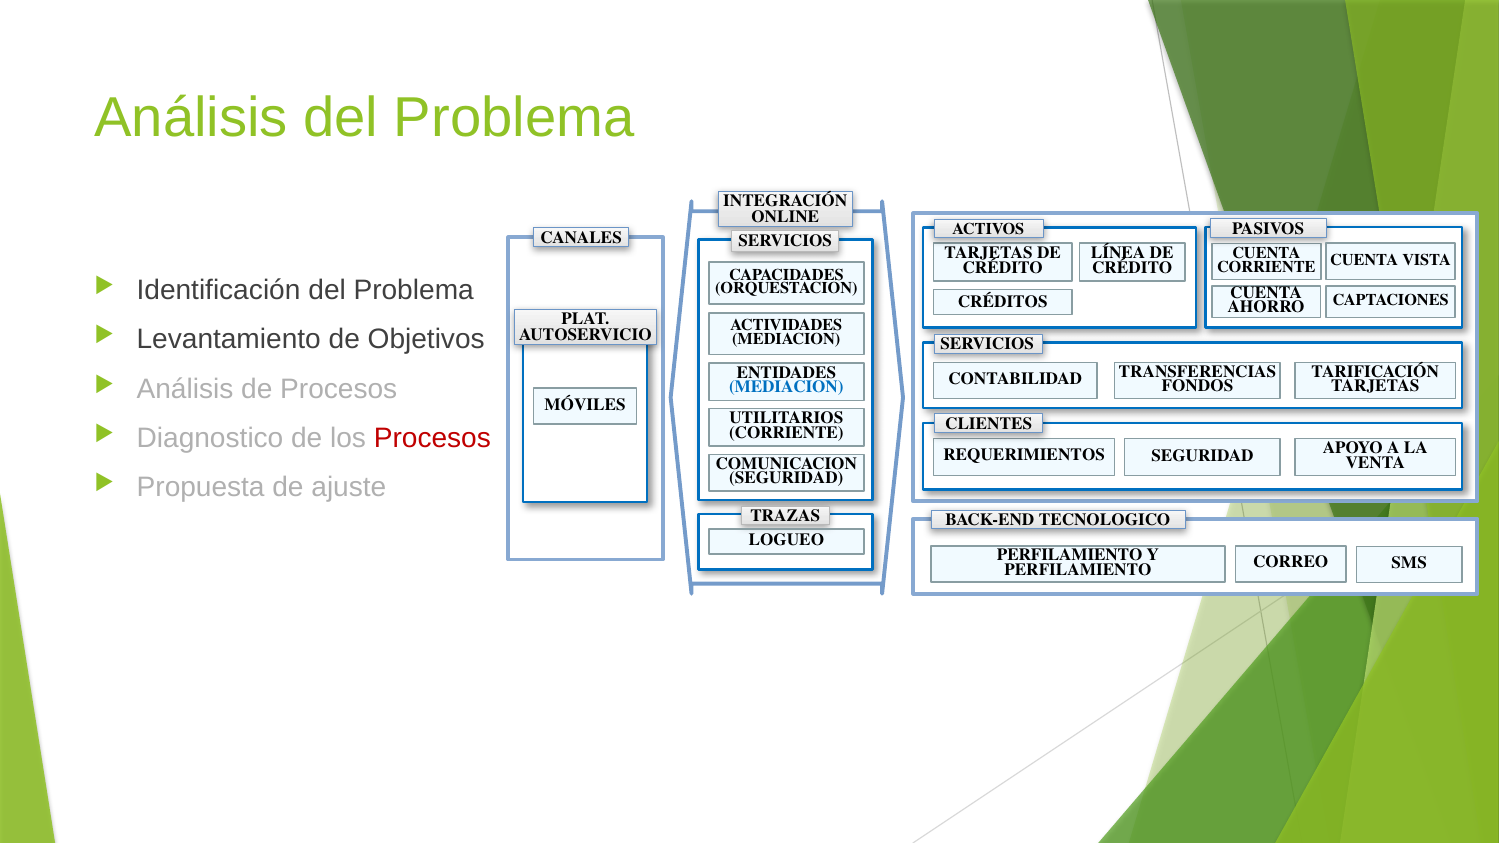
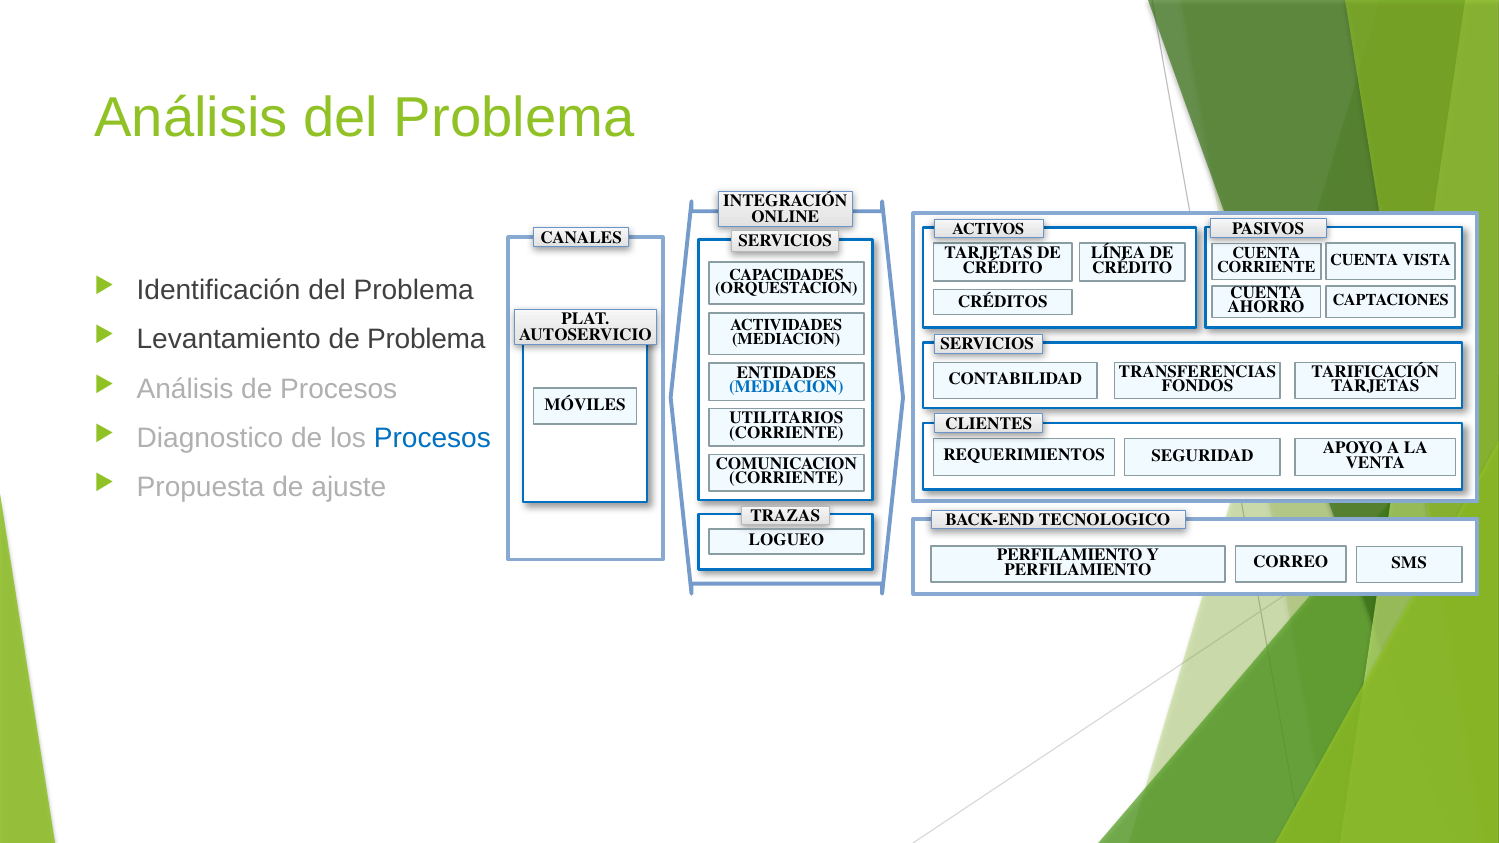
de Objetivos: Objetivos -> Problema (426, 339)
Procesos colour: red -> blue (432, 438)
SEGURIDAD: SEGURIDAD -> CORRIENTE (786, 478)
